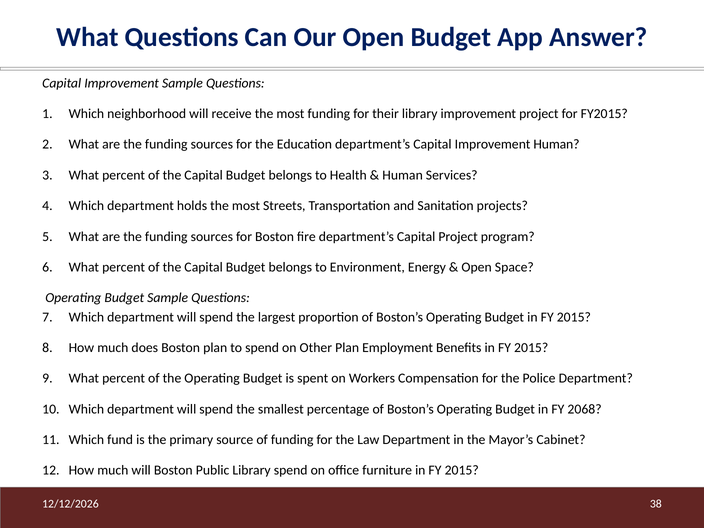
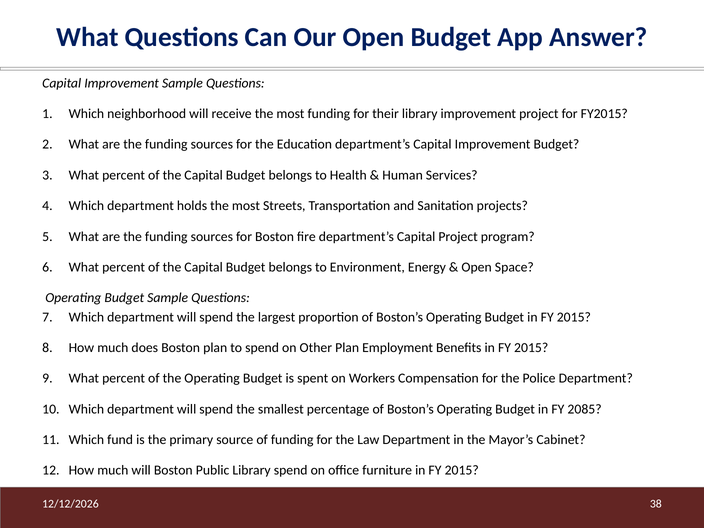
Improvement Human: Human -> Budget (556, 144)
2068: 2068 -> 2085 (585, 409)
